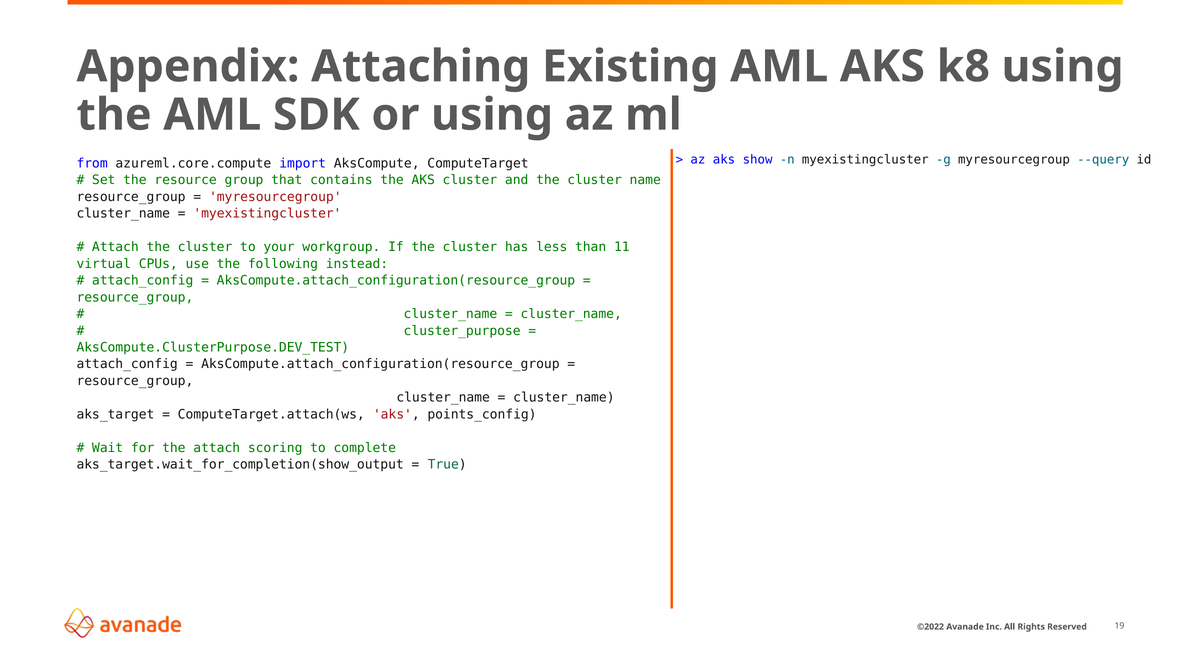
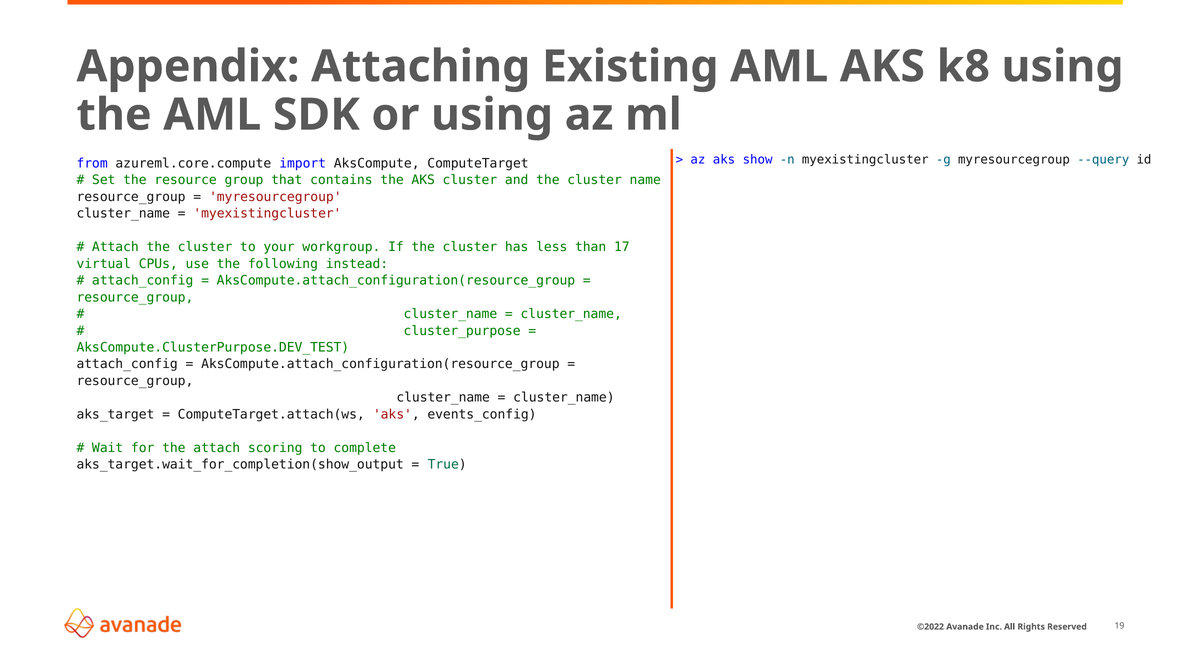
11: 11 -> 17 (622, 247)
points_config: points_config -> events_config (482, 414)
